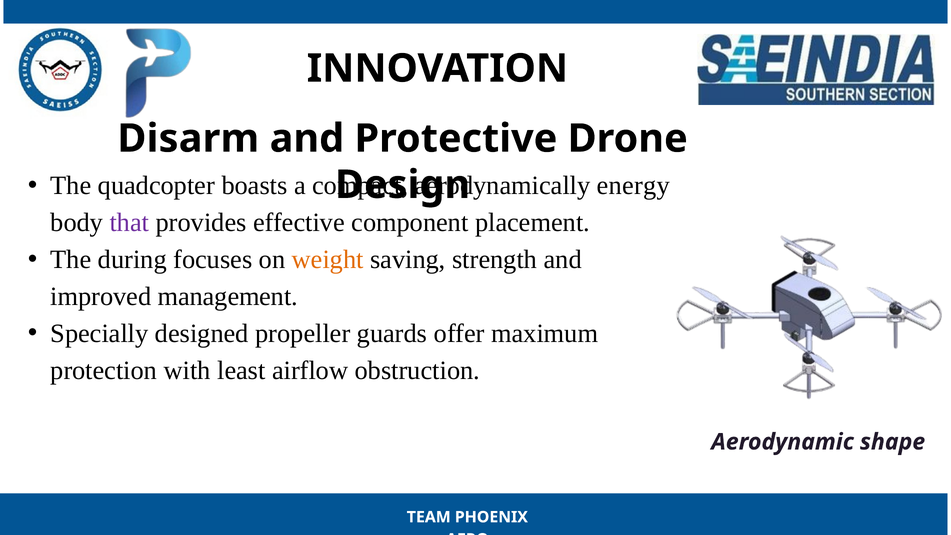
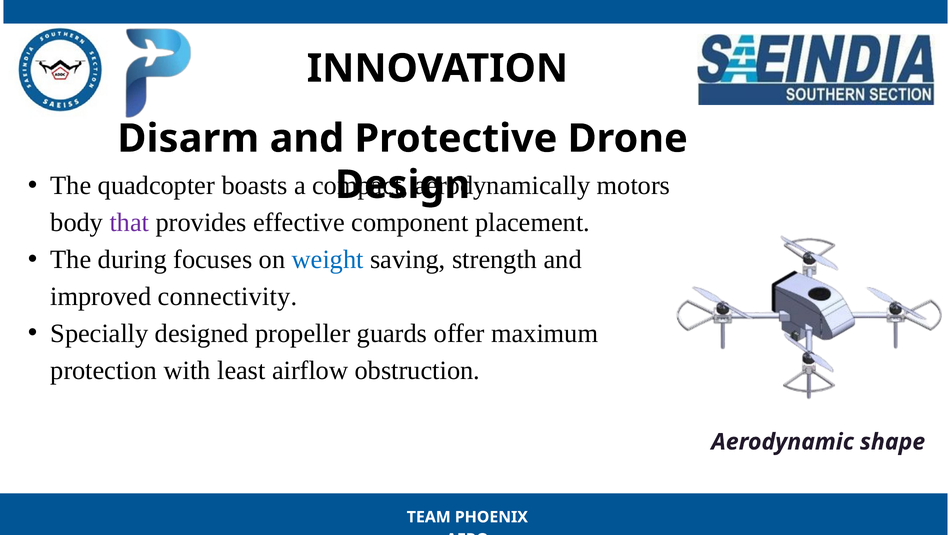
energy: energy -> motors (634, 186)
weight colour: orange -> blue (328, 260)
management: management -> connectivity (228, 297)
